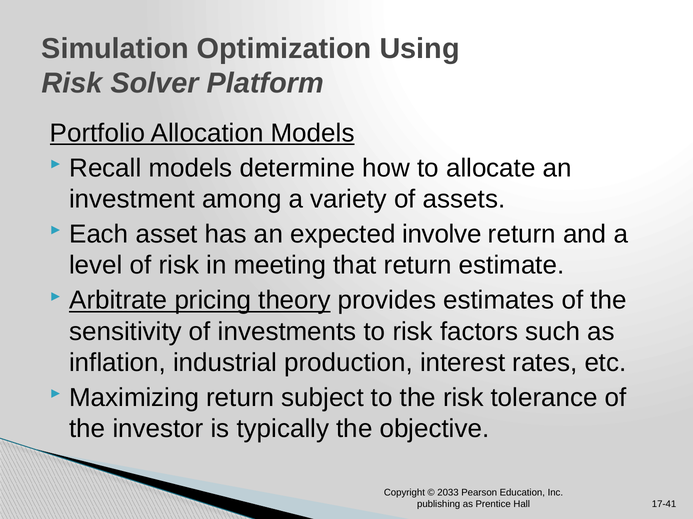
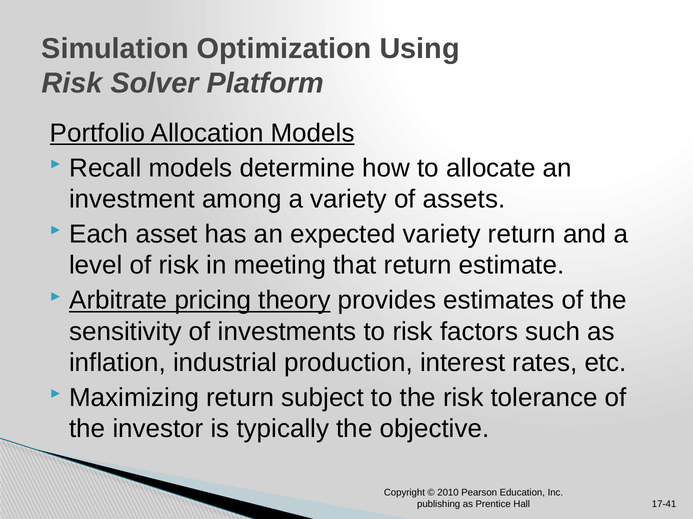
expected involve: involve -> variety (442, 234)
2033: 2033 -> 2010 (448, 493)
